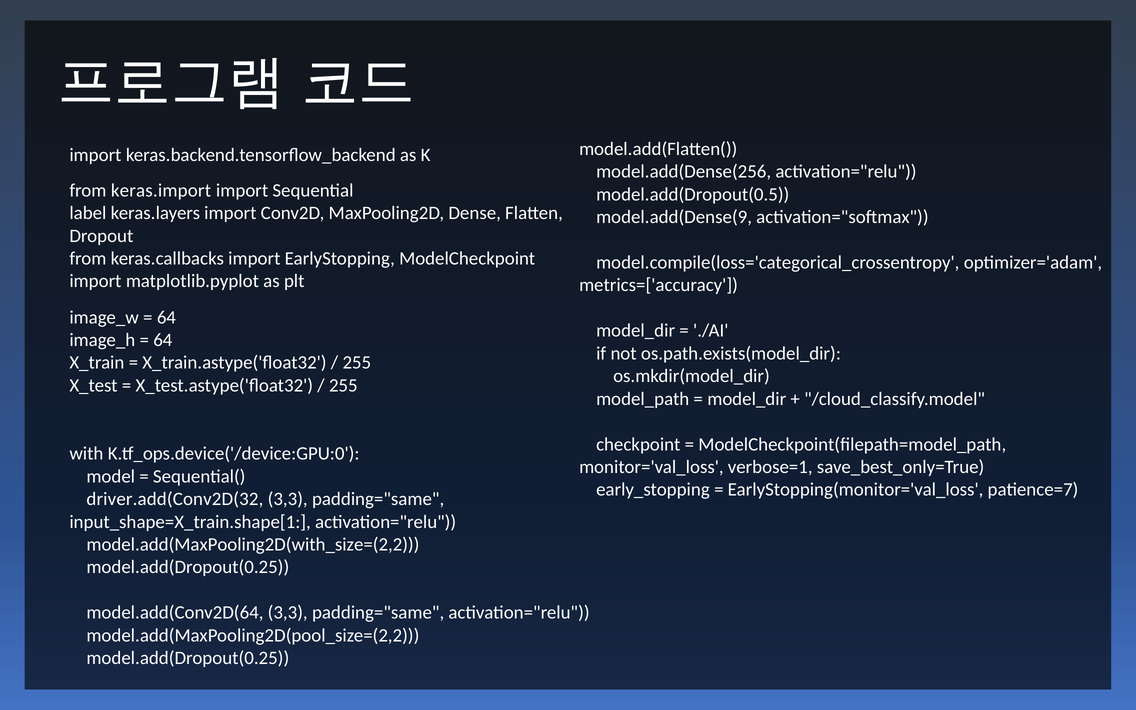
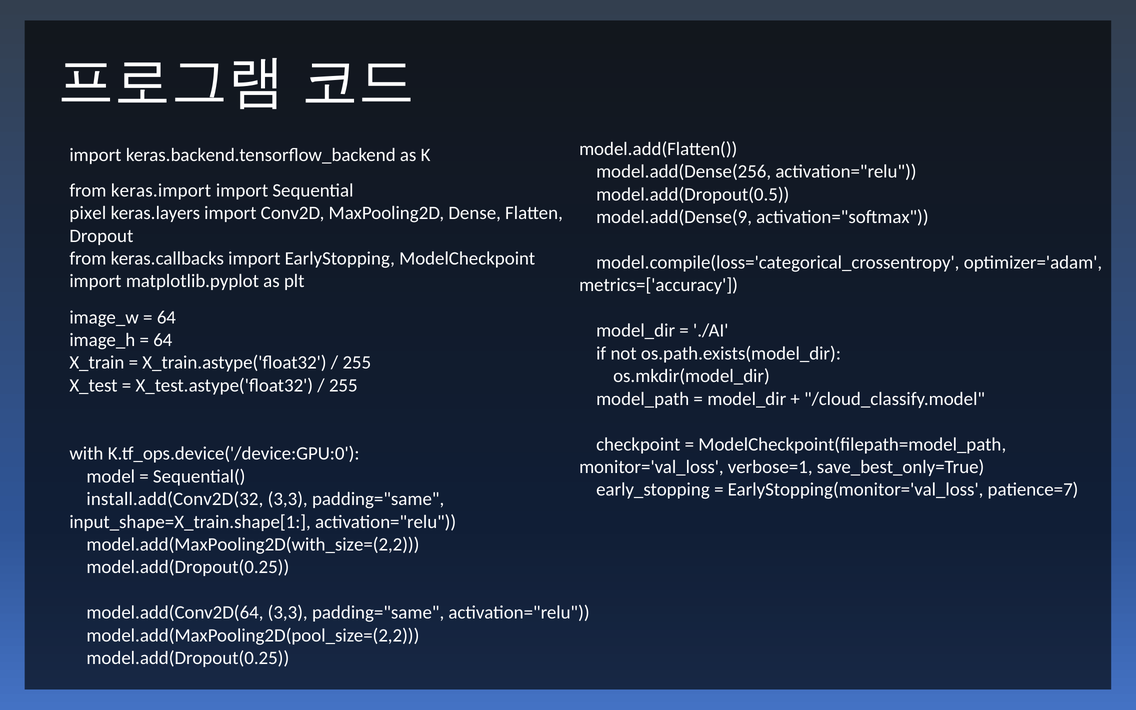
label: label -> pixel (88, 213)
driver.add(Conv2D(32: driver.add(Conv2D(32 -> install.add(Conv2D(32 (175, 499)
